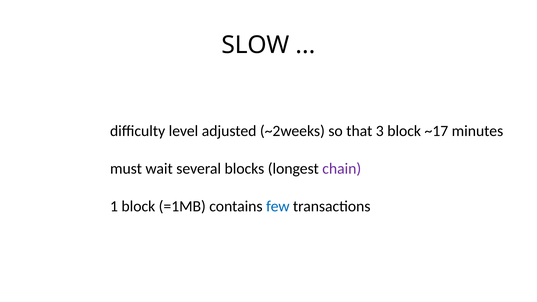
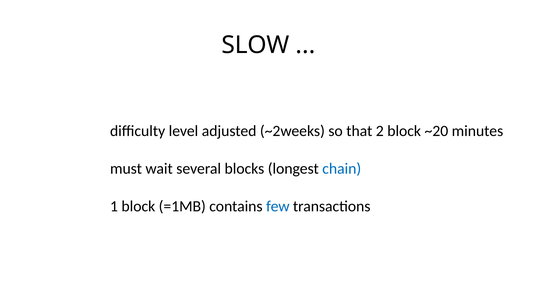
3: 3 -> 2 (380, 131)
~17: ~17 -> ~20 (436, 131)
chain colour: purple -> blue (342, 169)
